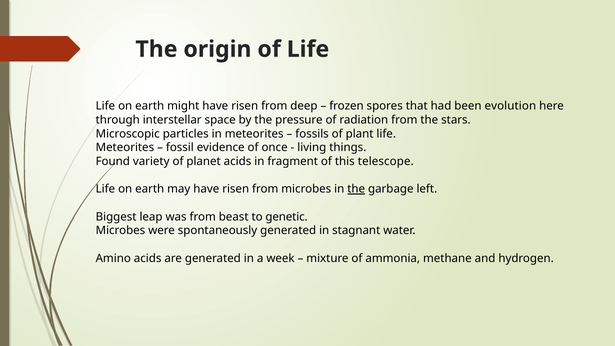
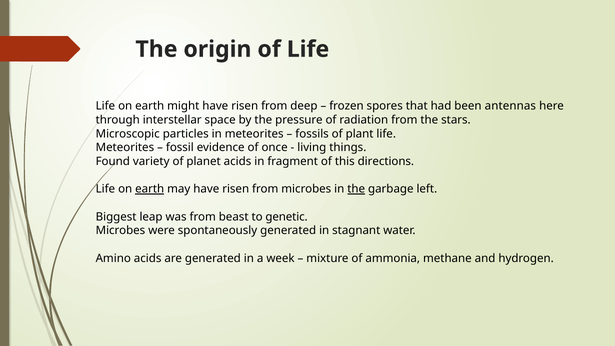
evolution: evolution -> antennas (510, 106)
telescope: telescope -> directions (386, 161)
earth underline: none -> present (150, 189)
